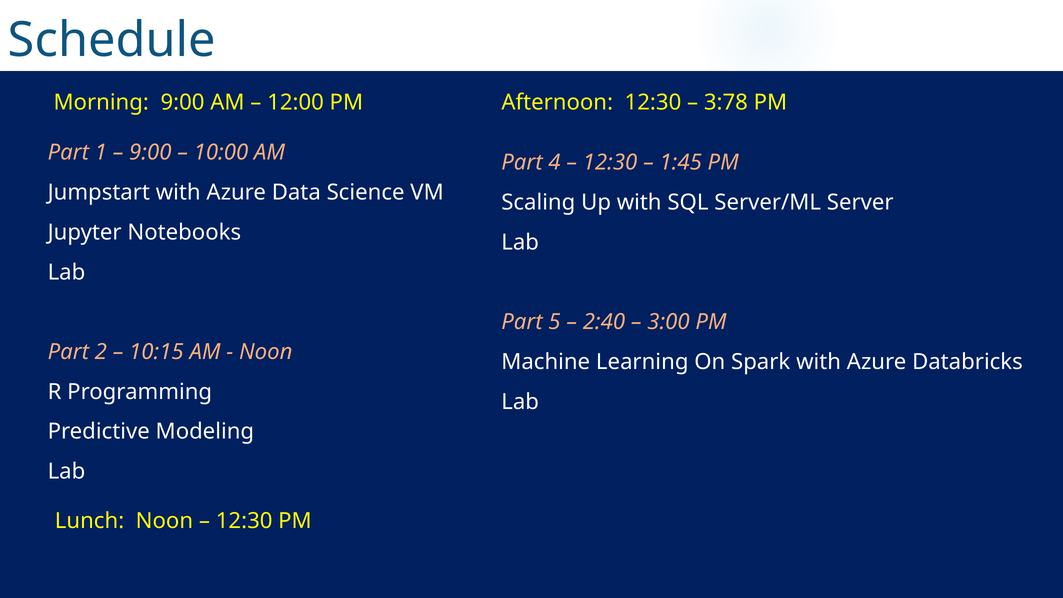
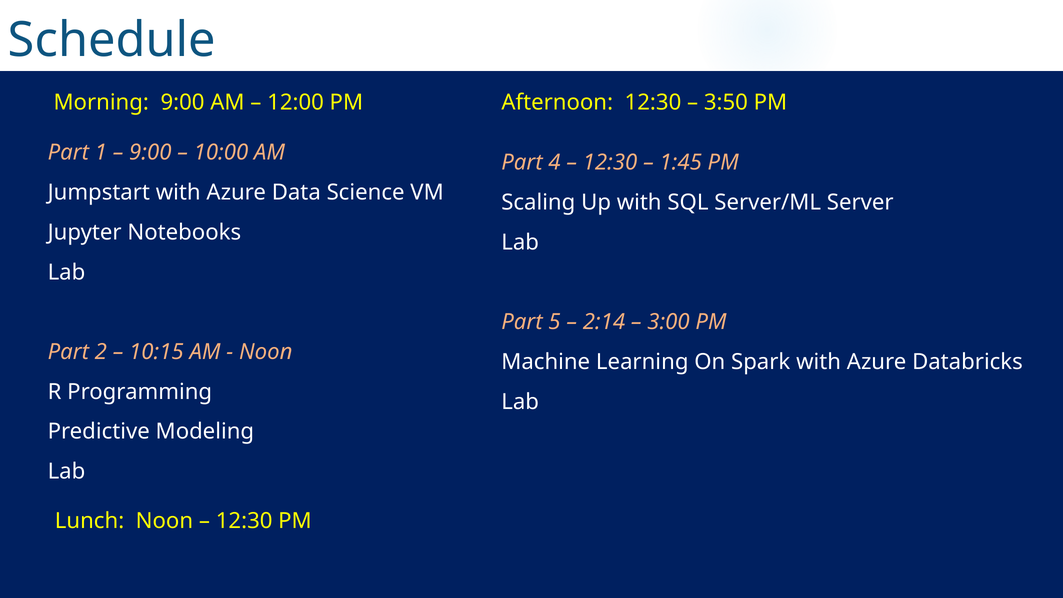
3:78: 3:78 -> 3:50 (726, 102)
2:40: 2:40 -> 2:14 (604, 322)
